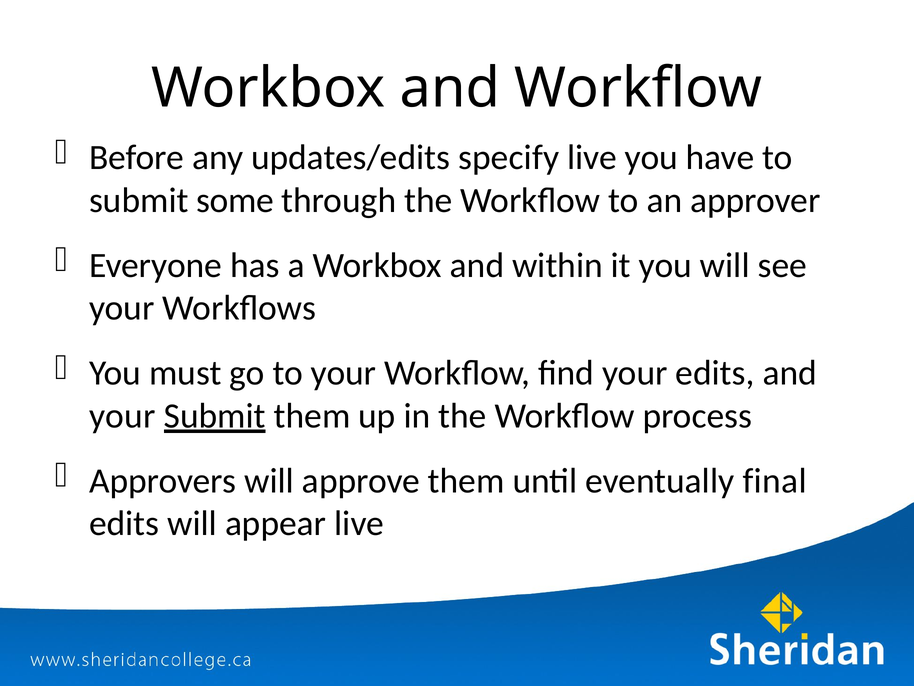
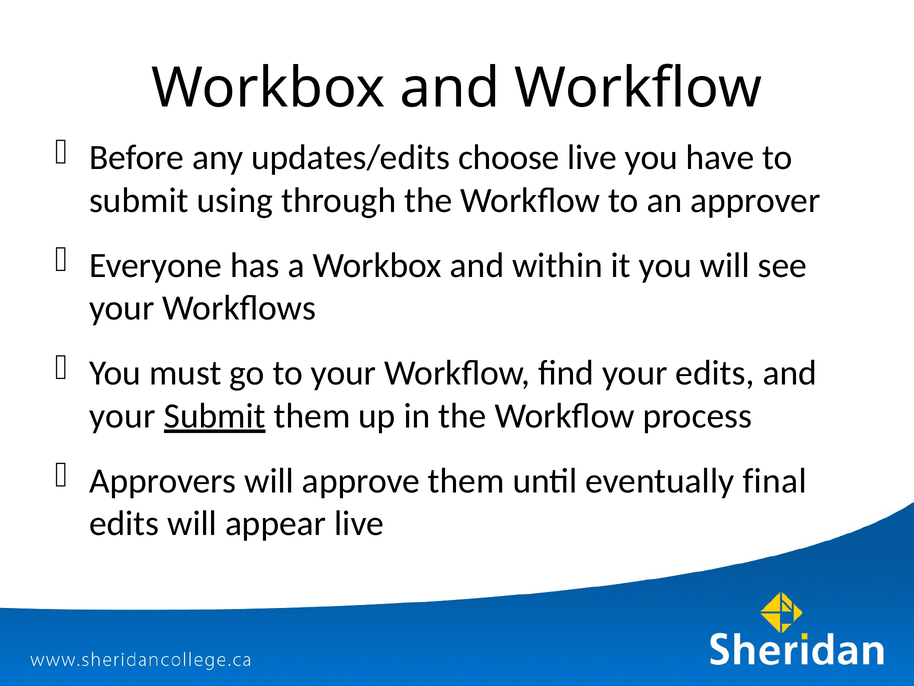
specify: specify -> choose (509, 157)
some: some -> using (235, 200)
